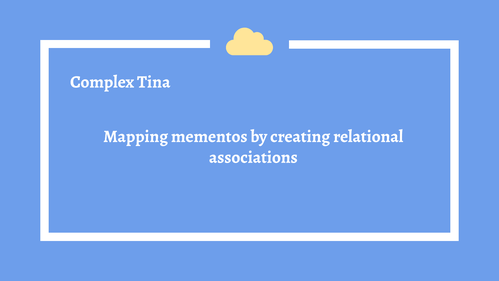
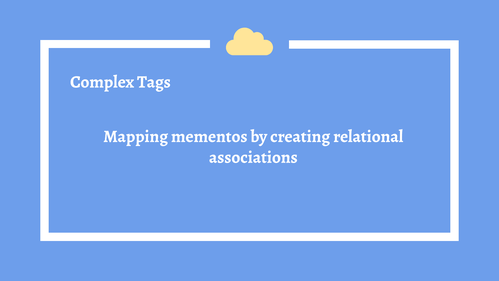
Tina: Tina -> Tags (154, 82)
